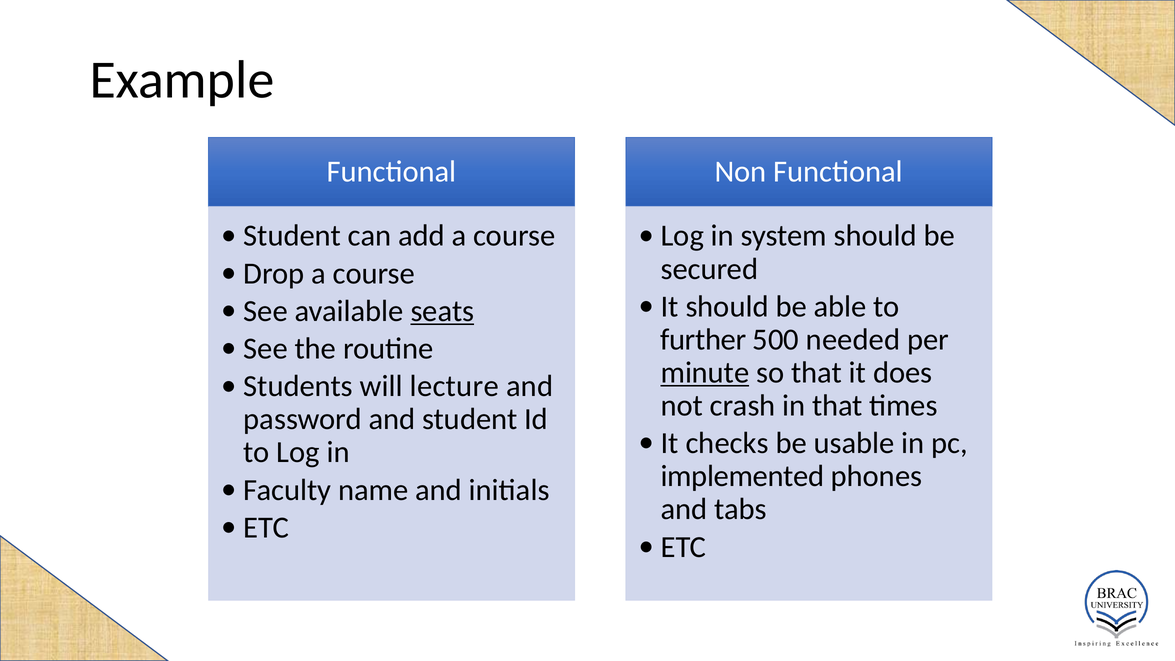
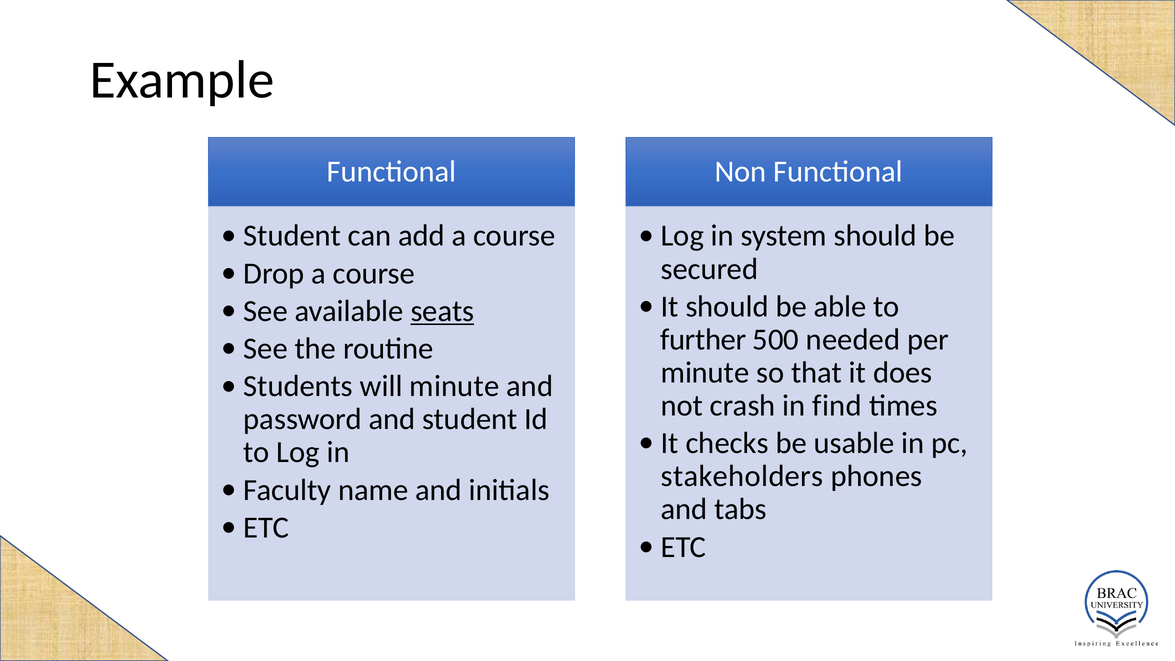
minute underline: present -> none (705, 373)
will lecture: lecture -> minute (454, 386)
in that: that -> find (837, 406)
implemented: implemented -> stakeholders (742, 476)
